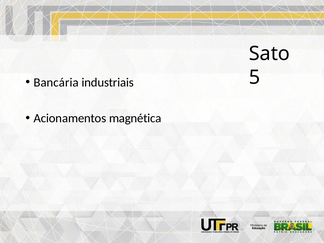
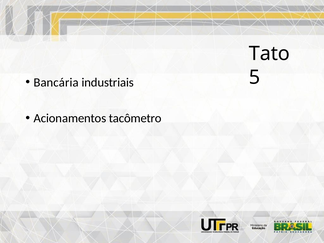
Sato: Sato -> Tato (269, 54)
magnética: magnética -> tacômetro (135, 118)
